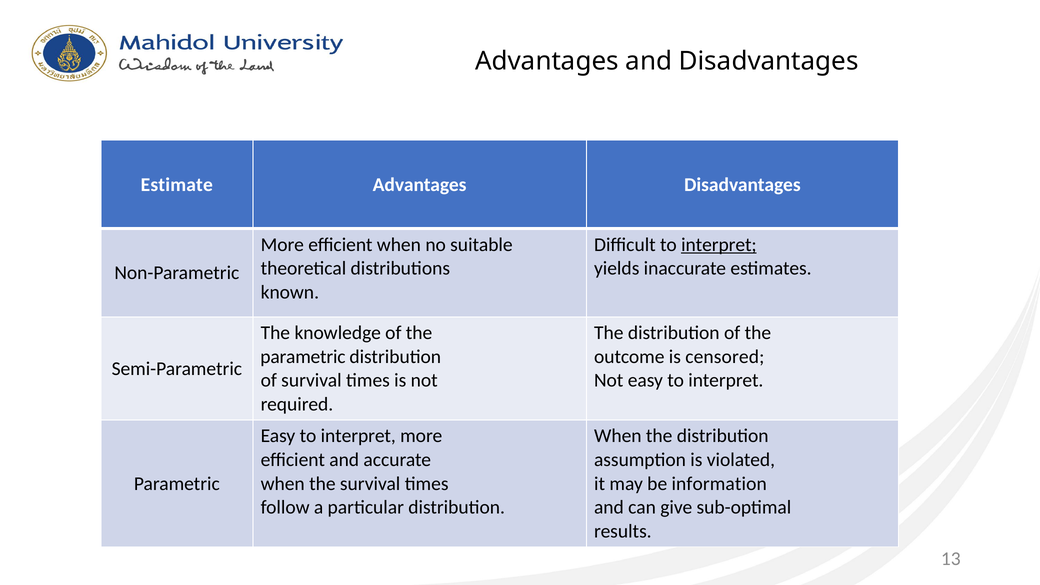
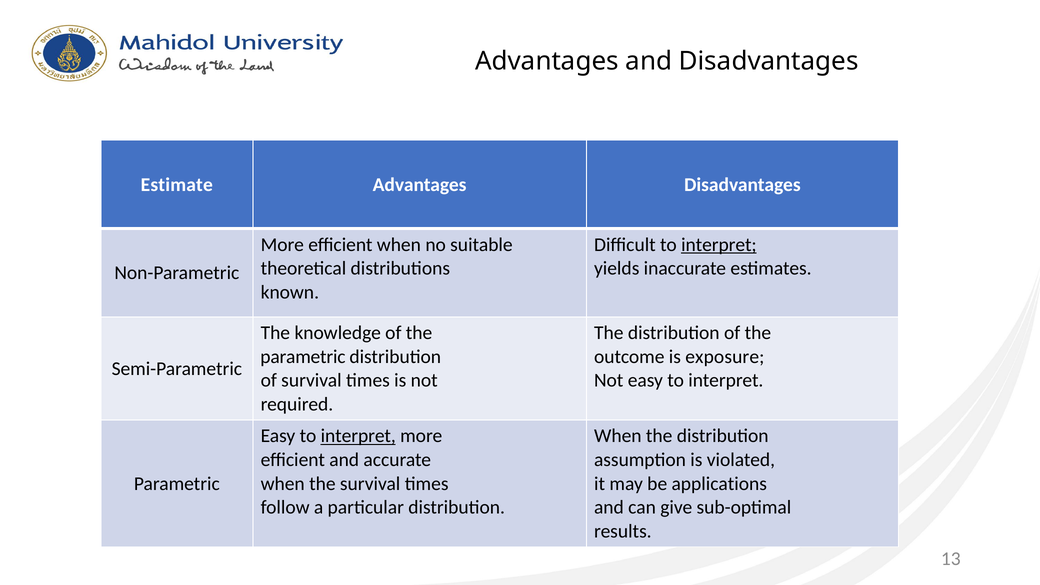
censored: censored -> exposure (725, 357)
interpret underline: none -> present (358, 436)
information: information -> applications (719, 484)
